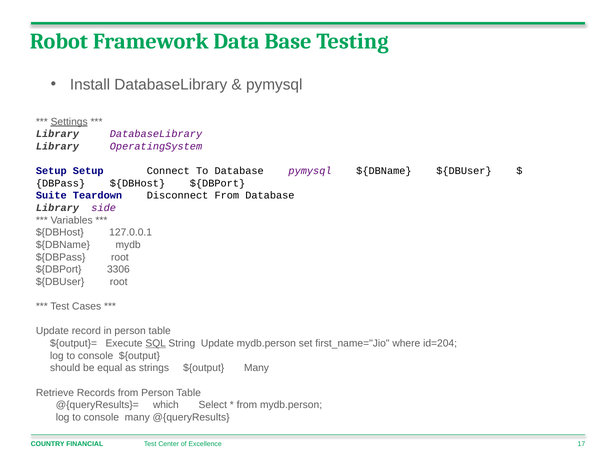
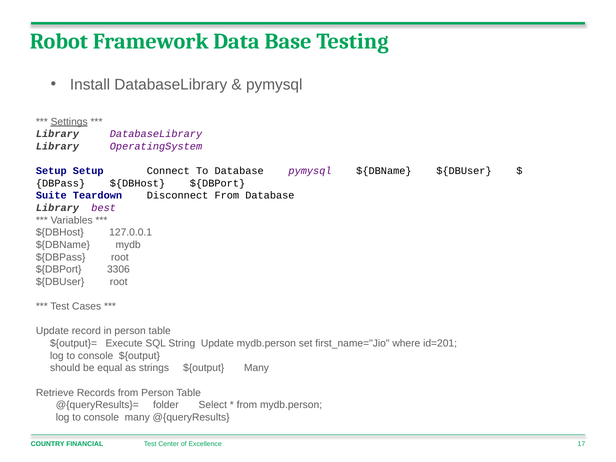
side: side -> best (104, 208)
SQL underline: present -> none (156, 343)
id=204: id=204 -> id=201 (440, 343)
which: which -> folder (166, 405)
